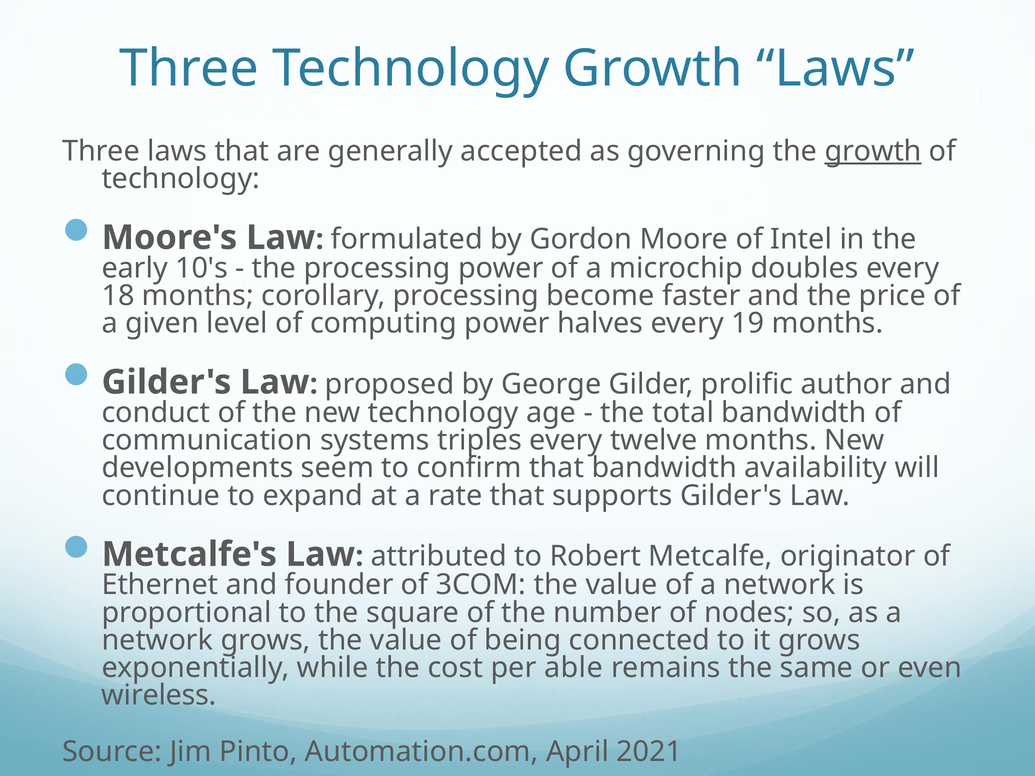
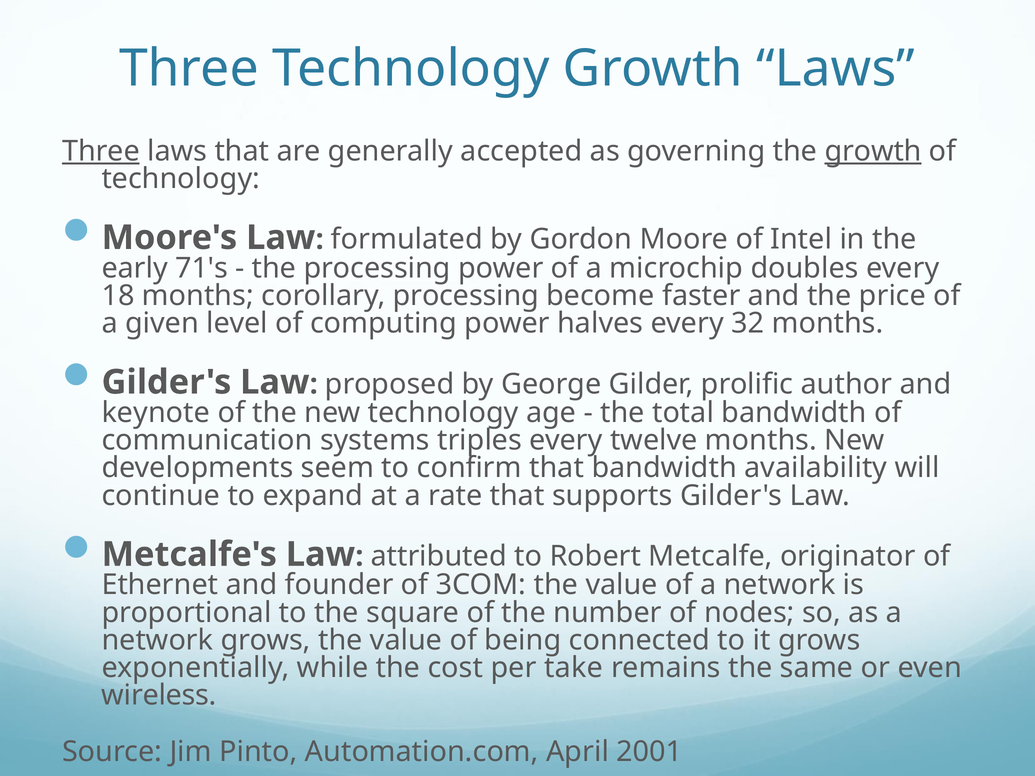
Three underline: none -> present (101, 151)
10's: 10's -> 71's (202, 268)
19: 19 -> 32 (748, 323)
conduct: conduct -> keynote (156, 413)
able: able -> take (574, 668)
2021: 2021 -> 2001 (649, 752)
